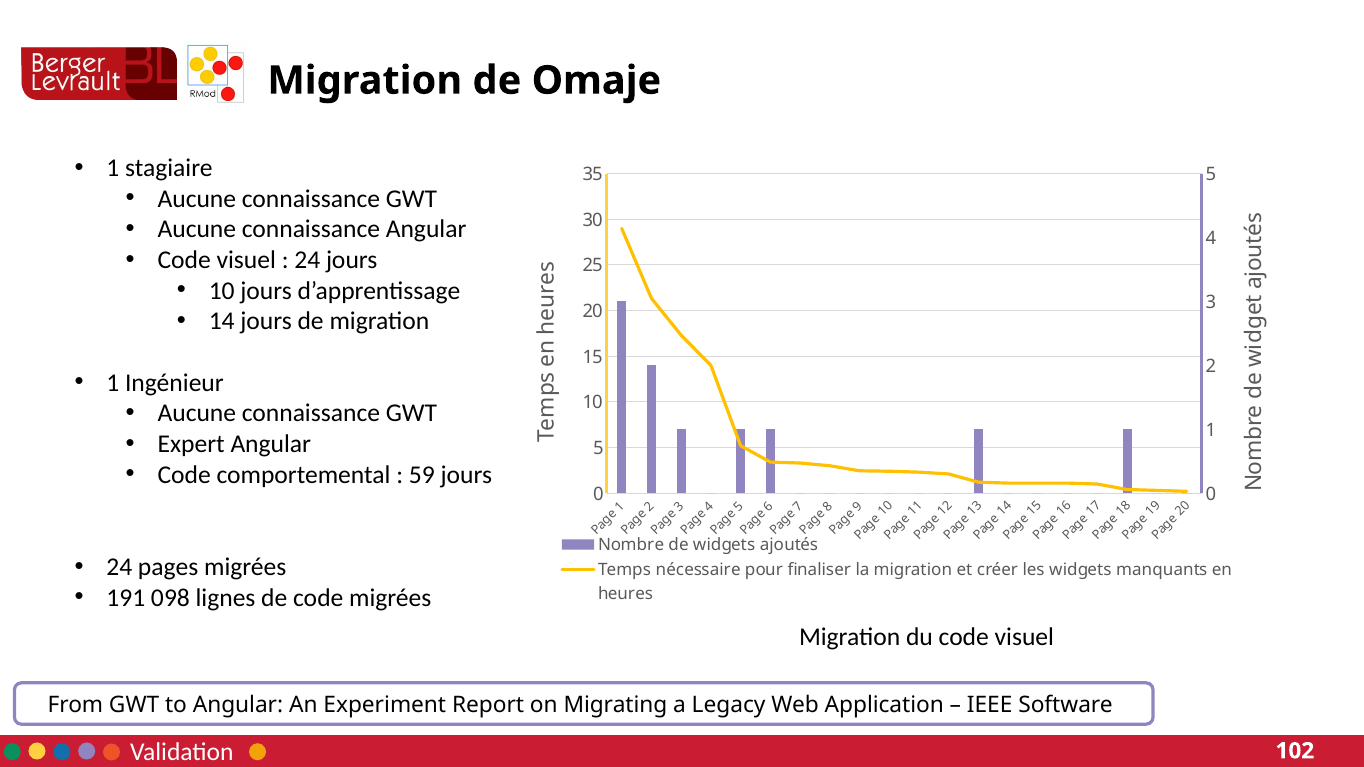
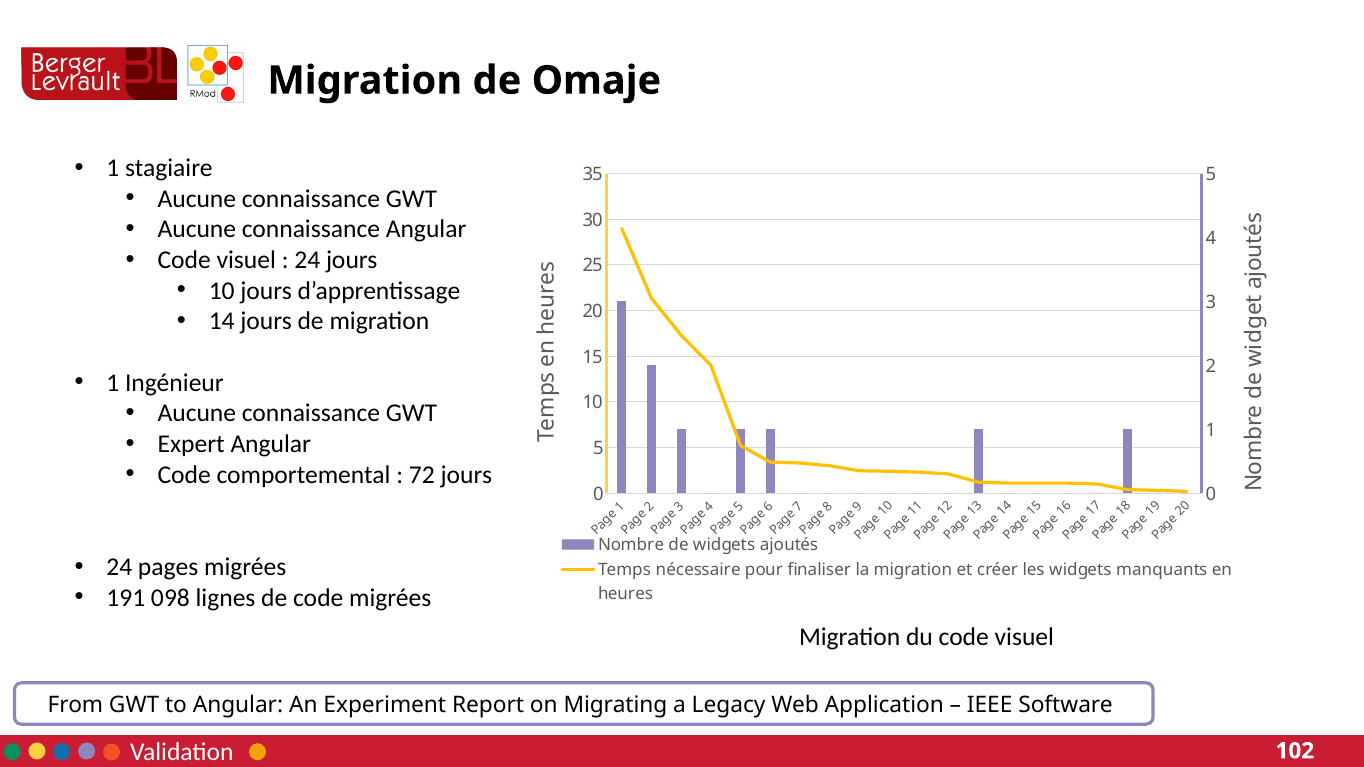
59: 59 -> 72 (422, 475)
